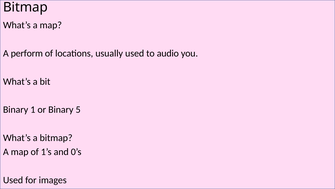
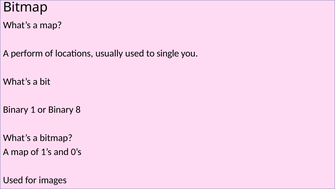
audio: audio -> single (168, 53)
5: 5 -> 8 (78, 109)
